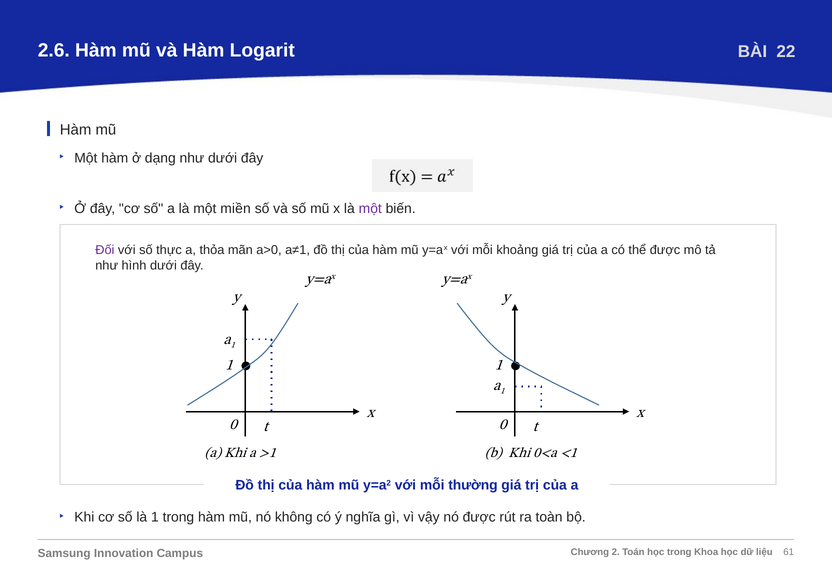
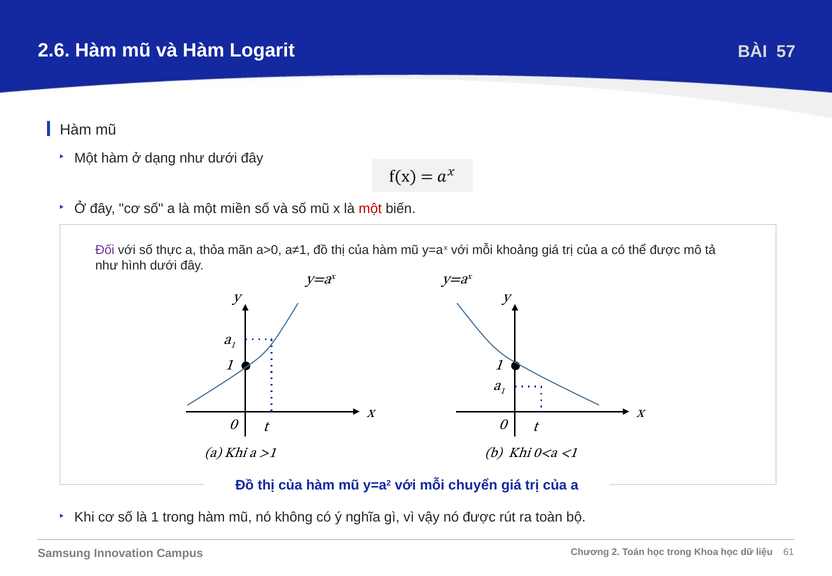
22: 22 -> 57 (786, 52)
một colour: purple -> red (370, 209)
thường: thường -> chuyển (473, 485)
